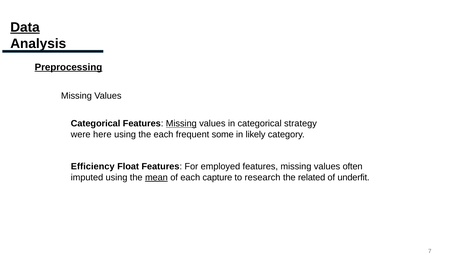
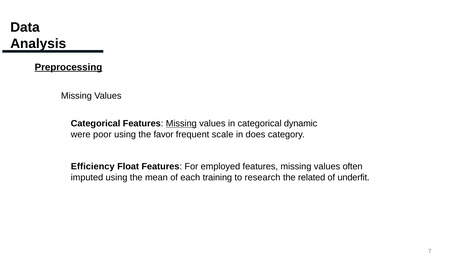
Data underline: present -> none (25, 27)
strategy: strategy -> dynamic (301, 123)
here: here -> poor (102, 134)
the each: each -> favor (164, 134)
some: some -> scale (223, 134)
likely: likely -> does (255, 134)
mean underline: present -> none (156, 177)
capture: capture -> training (217, 177)
